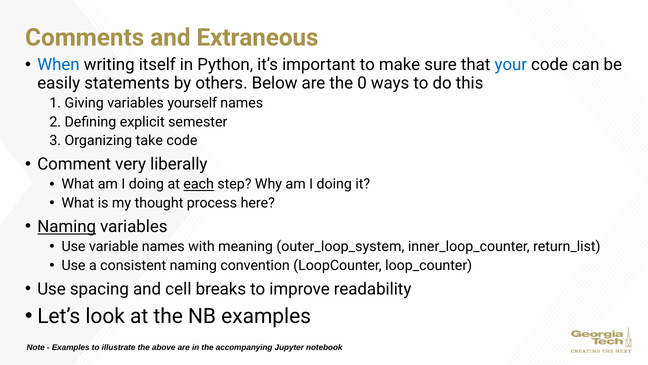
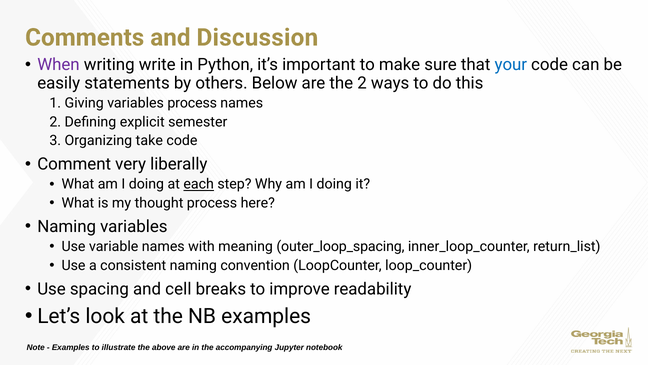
Extraneous: Extraneous -> Discussion (257, 37)
When colour: blue -> purple (58, 65)
itself: itself -> write (157, 65)
the 0: 0 -> 2 (362, 83)
variables yourself: yourself -> process (192, 103)
Naming underline: present -> none (67, 226)
outer_loop_system: outer_loop_system -> outer_loop_spacing (340, 246)
